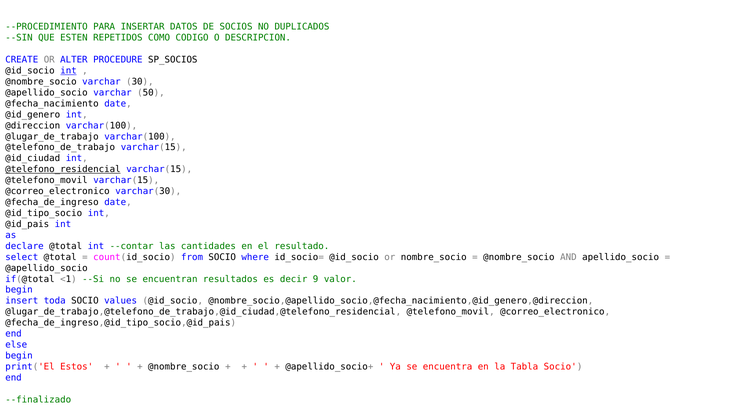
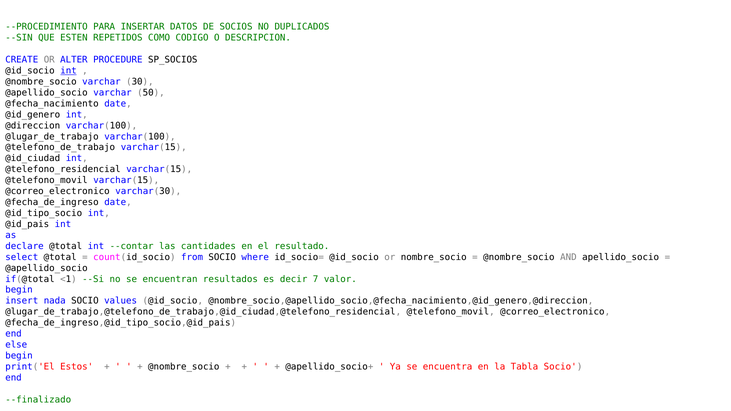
@telefono_residencial underline: present -> none (63, 169)
9: 9 -> 7 (316, 279)
toda: toda -> nada (55, 301)
